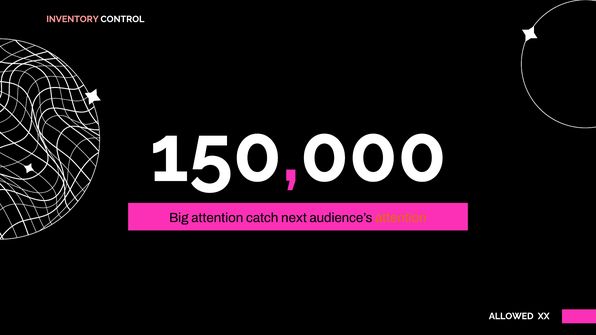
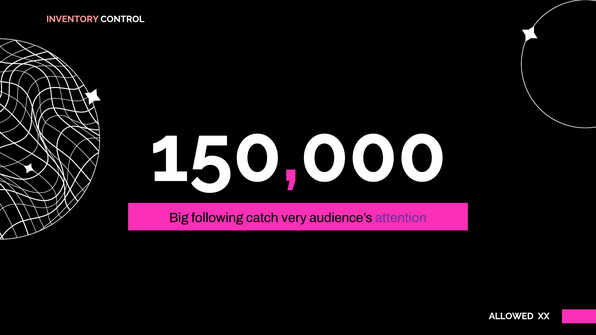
Big attention: attention -> following (217, 218)
next: next -> very (294, 218)
attention colour: orange -> purple (401, 218)
